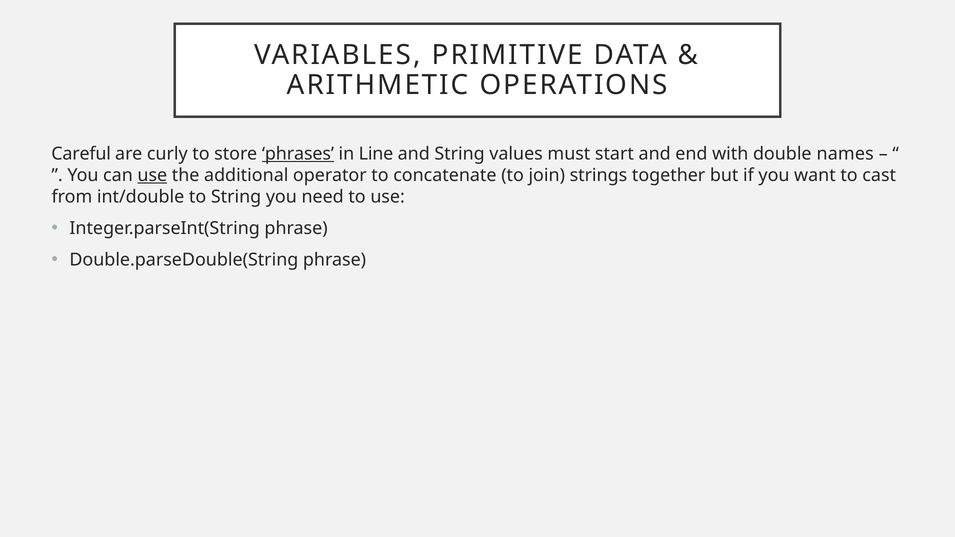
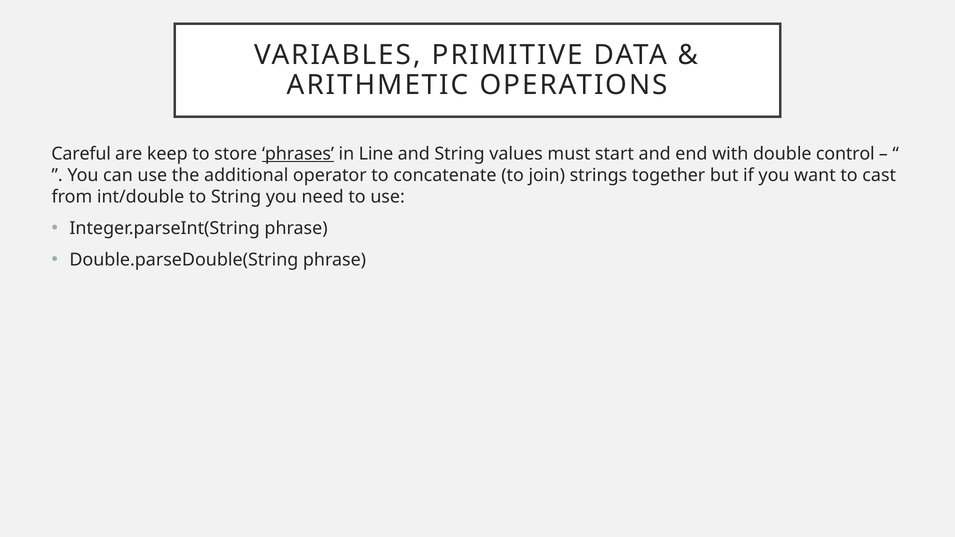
curly: curly -> keep (167, 154)
names: names -> control (845, 154)
use underline: present -> none (152, 175)
